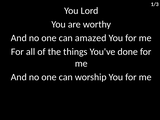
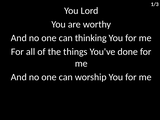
amazed: amazed -> thinking (91, 38)
